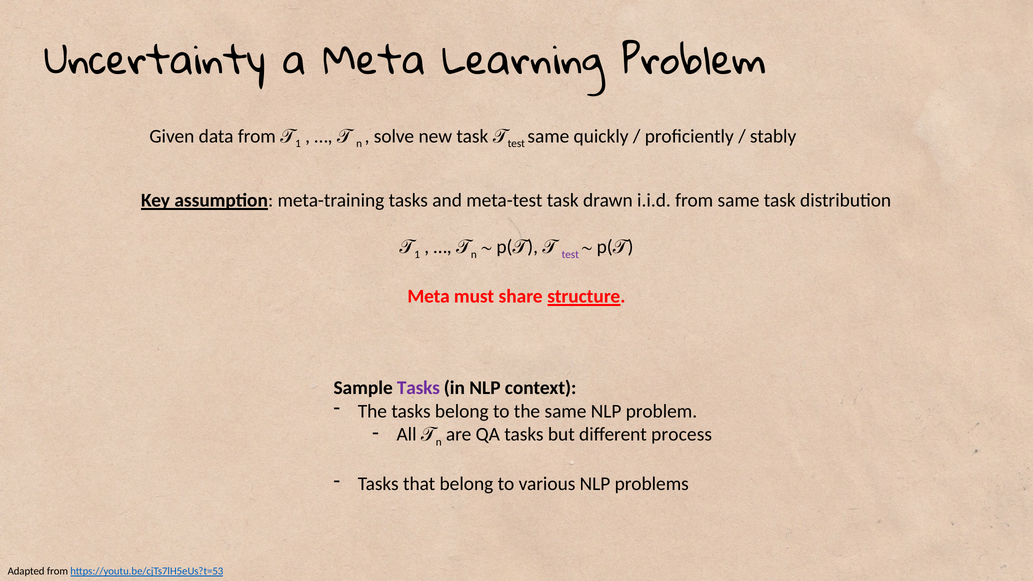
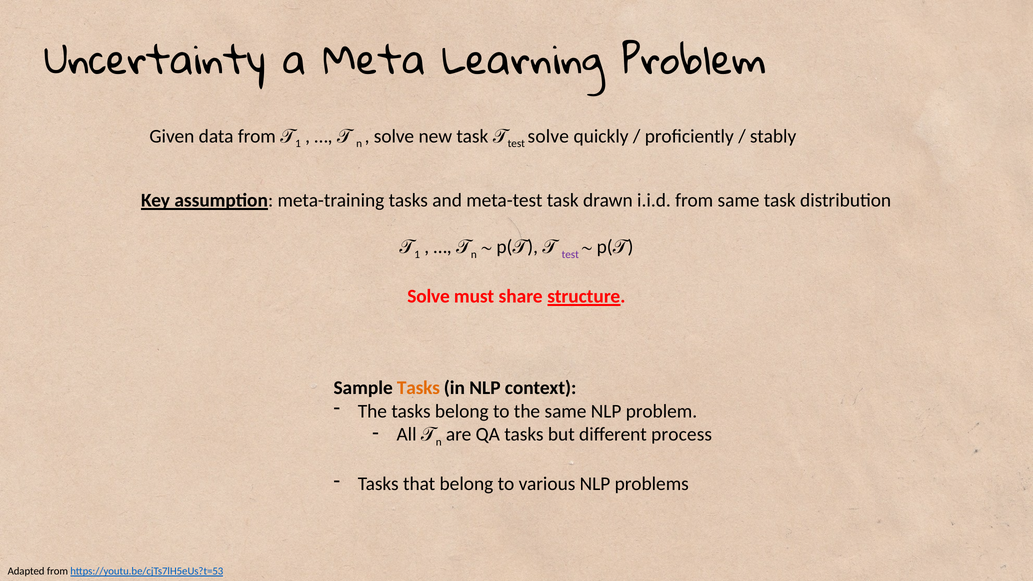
test same: same -> solve (548, 136)
Meta: Meta -> Solve (429, 297)
Tasks colour: purple -> orange (418, 388)
